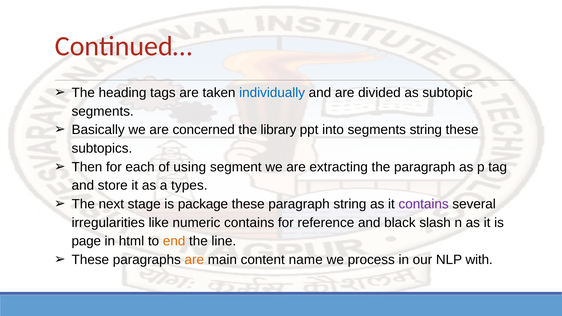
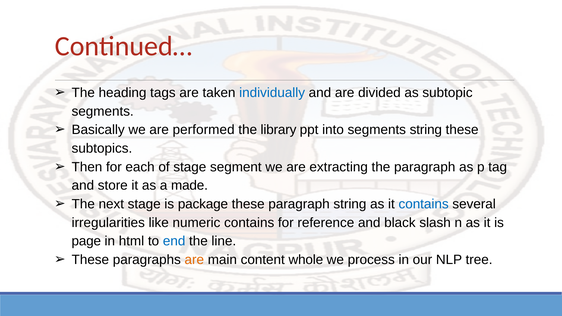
concerned: concerned -> performed (204, 130)
of using: using -> stage (190, 167)
types: types -> made (189, 186)
contains colour: purple -> blue (424, 204)
end colour: orange -> blue (174, 241)
name: name -> whole (306, 260)
with: with -> tree (479, 260)
